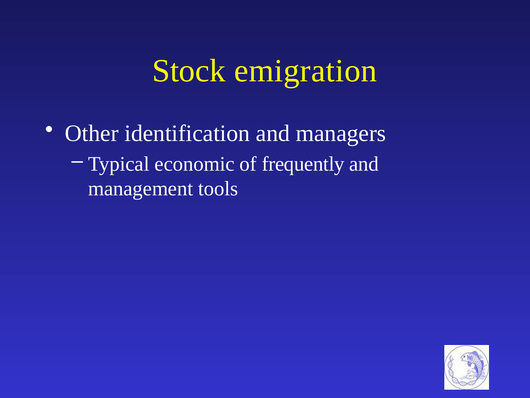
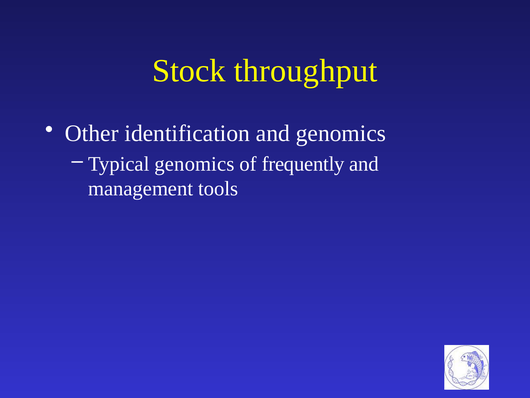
emigration: emigration -> throughput (306, 71)
and managers: managers -> genomics (341, 133)
Typical economic: economic -> genomics (194, 164)
